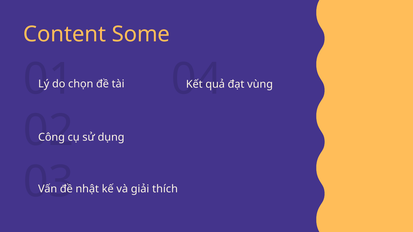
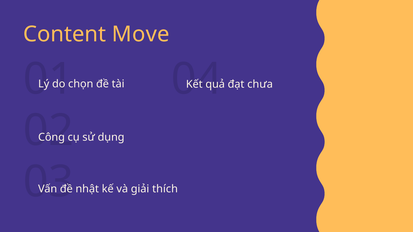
Some: Some -> Move (141, 34)
vùng: vùng -> chưa (260, 84)
